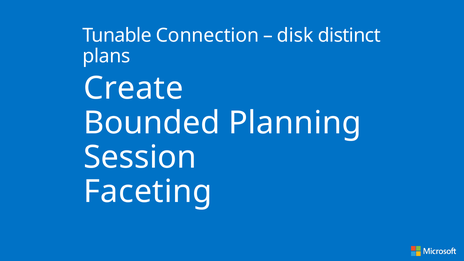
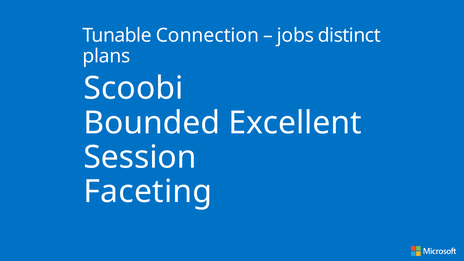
disk: disk -> jobs (295, 35)
Create: Create -> Scoobi (133, 88)
Planning: Planning -> Excellent (295, 123)
